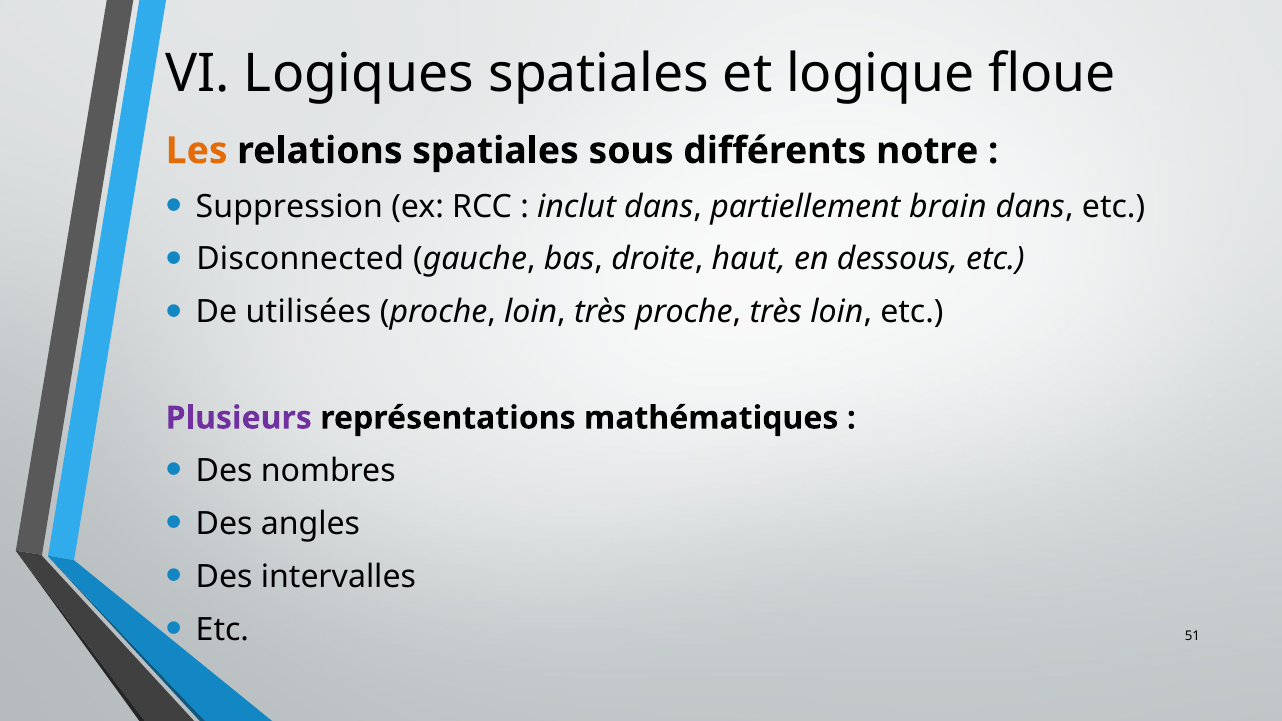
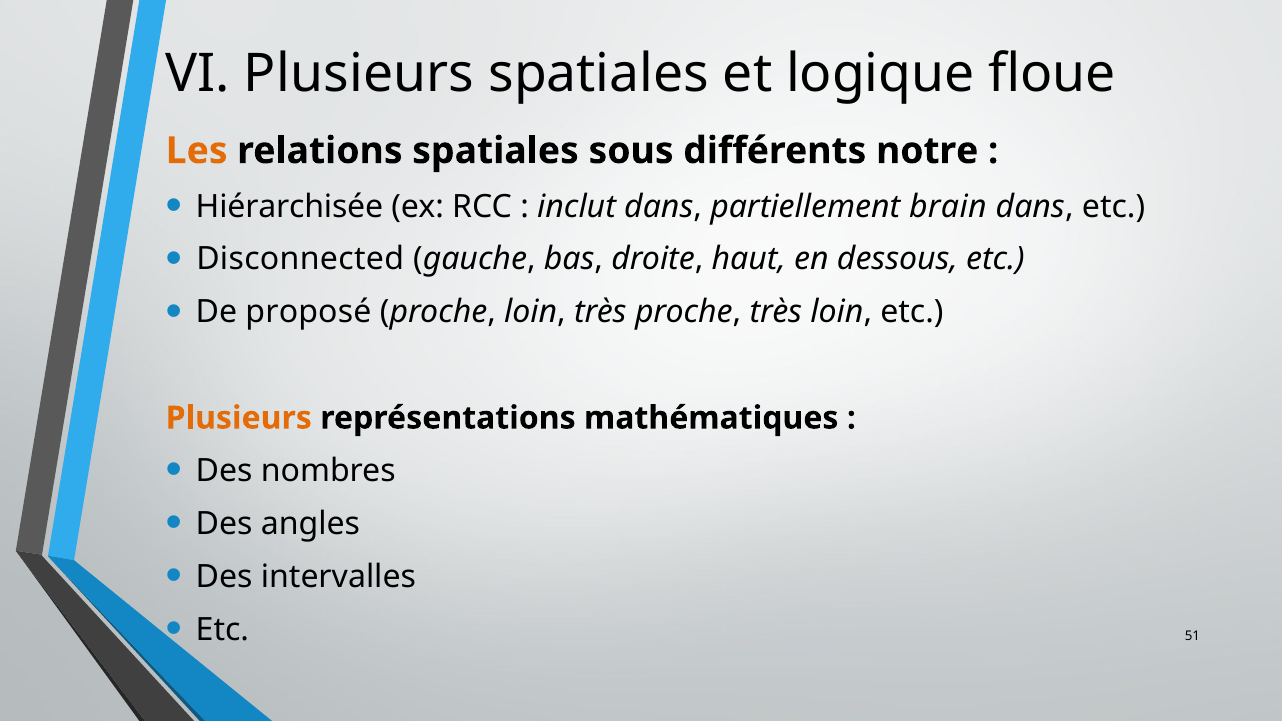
VI Logiques: Logiques -> Plusieurs (359, 74)
Suppression: Suppression -> Hiérarchisée (289, 207)
utilisées: utilisées -> proposé (308, 312)
Plusieurs colour: purple -> orange (239, 418)
